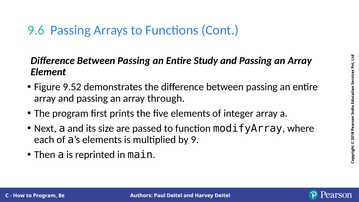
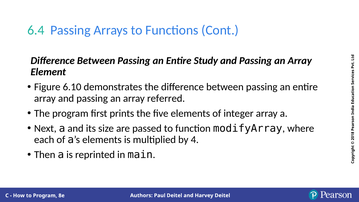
9.6: 9.6 -> 6.4 (36, 30)
9.52: 9.52 -> 6.10 (72, 87)
through: through -> referred (166, 98)
9: 9 -> 4 (195, 140)
